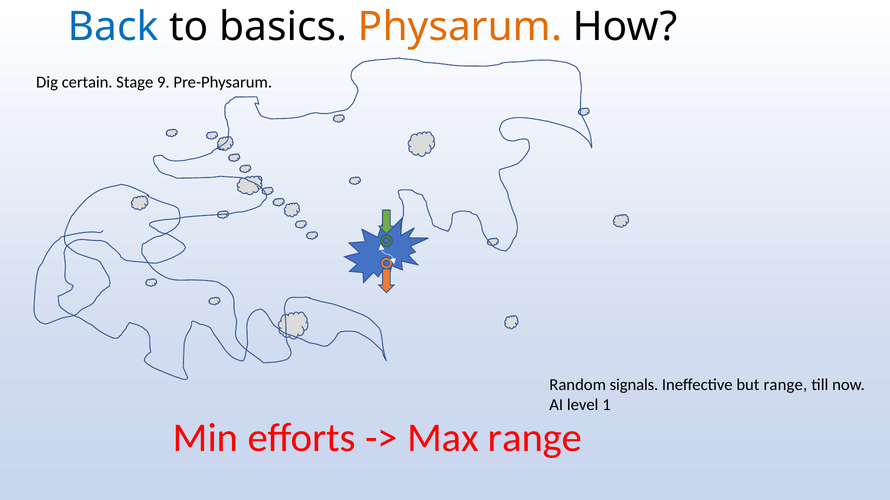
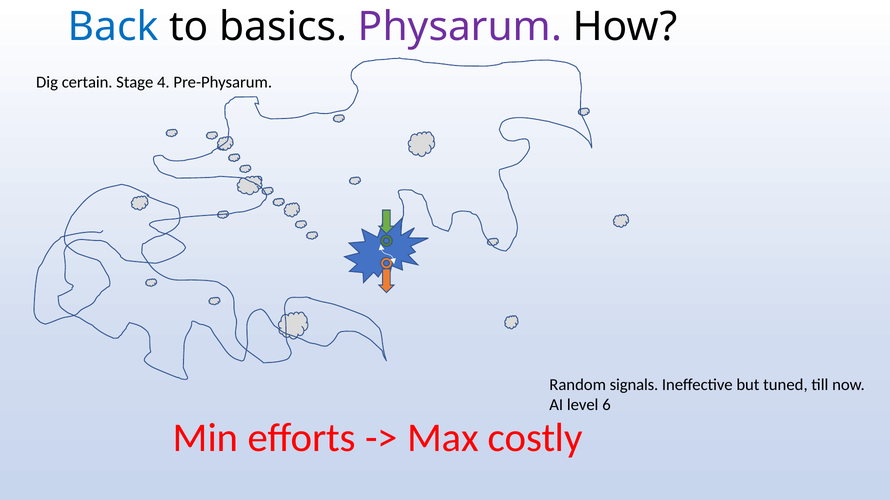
Physarum colour: orange -> purple (460, 27)
9: 9 -> 4 (163, 82)
but range: range -> tuned (785, 385)
1: 1 -> 6 (606, 405)
Max range: range -> costly (535, 438)
